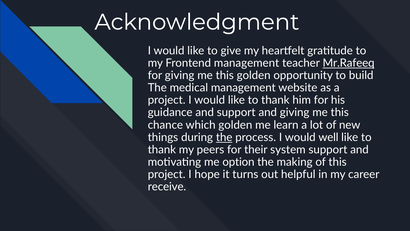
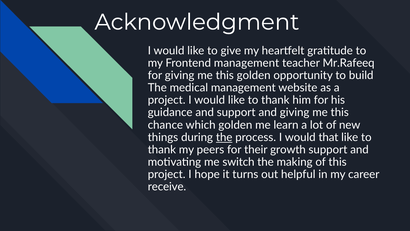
Mr.Rafeeq underline: present -> none (349, 63)
well: well -> that (328, 137)
system: system -> growth (288, 149)
option: option -> switch (238, 162)
